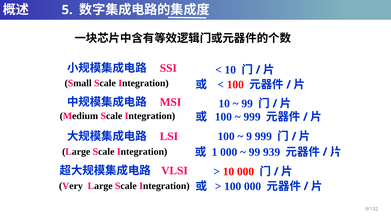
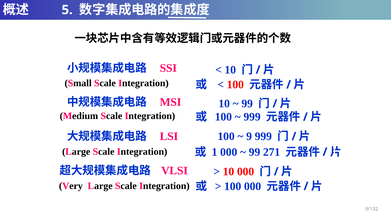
939: 939 -> 271 (272, 152)
